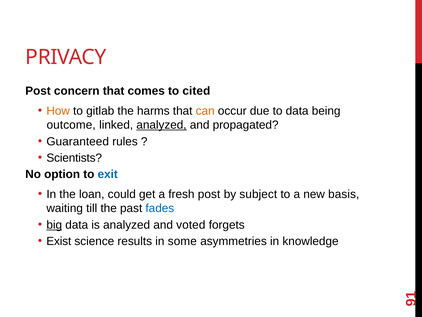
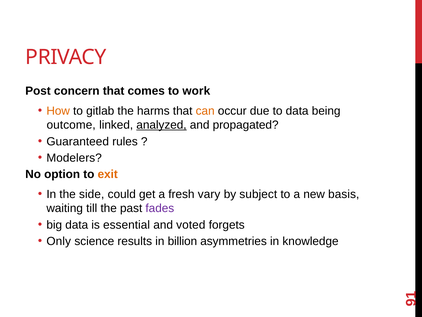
cited: cited -> work (196, 91)
Scientists: Scientists -> Modelers (74, 158)
exit colour: blue -> orange (108, 174)
loan: loan -> side (92, 194)
fresh post: post -> vary (209, 194)
fades colour: blue -> purple (160, 208)
big underline: present -> none (54, 225)
is analyzed: analyzed -> essential (127, 225)
Exist: Exist -> Only (59, 241)
some: some -> billion (182, 241)
